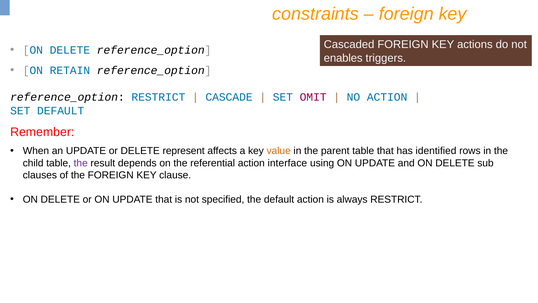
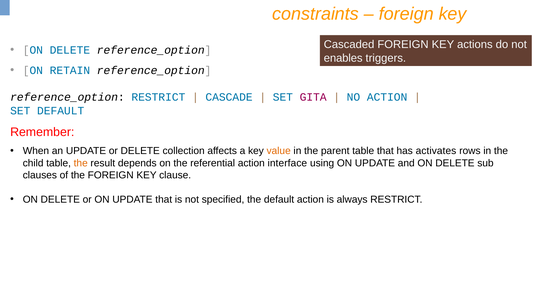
OMIT: OMIT -> GITA (313, 97)
represent: represent -> collection (184, 151)
identified: identified -> activates (436, 151)
the colour: purple -> orange (81, 163)
